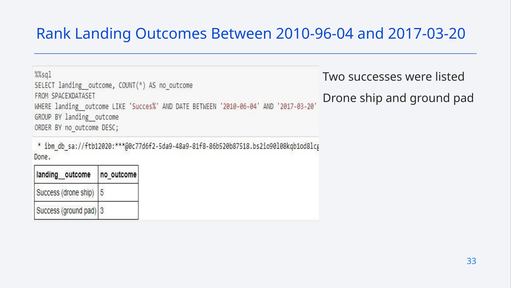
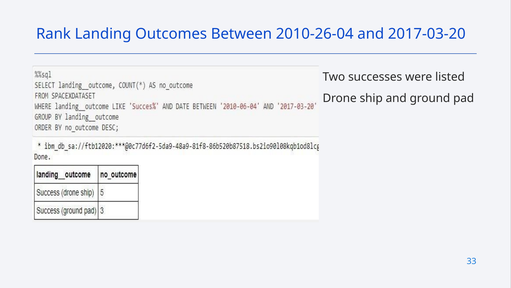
2010-96-04: 2010-96-04 -> 2010-26-04 (315, 34)
